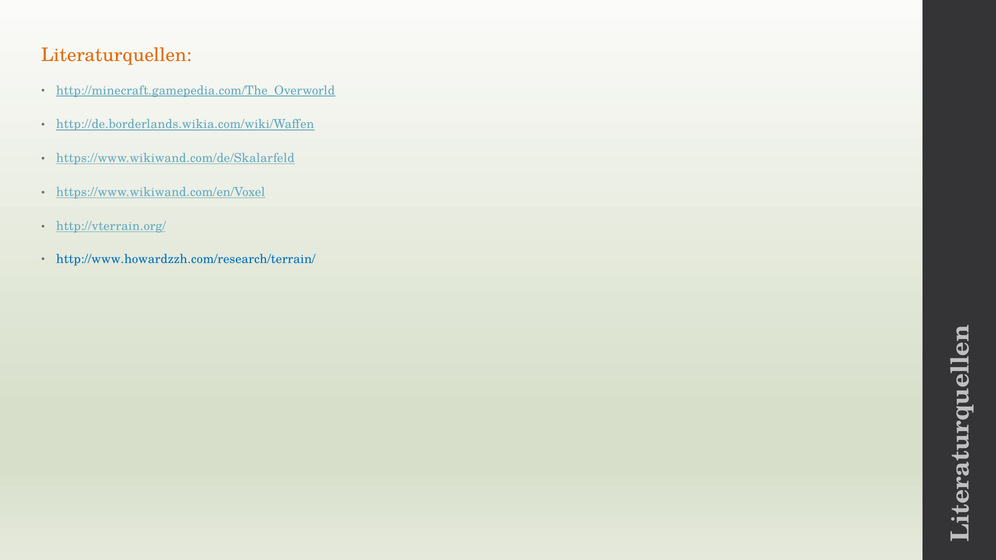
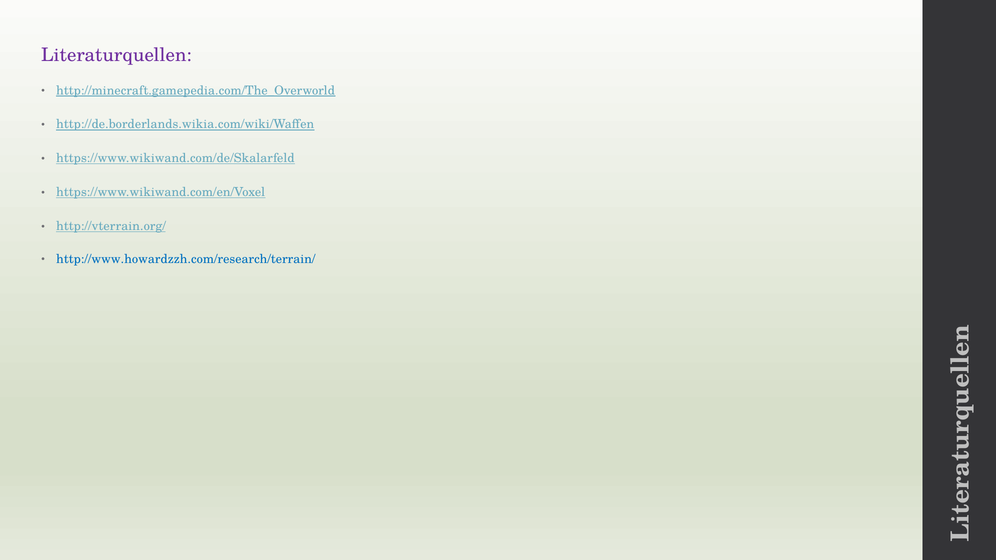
Literaturquellen colour: orange -> purple (117, 55)
